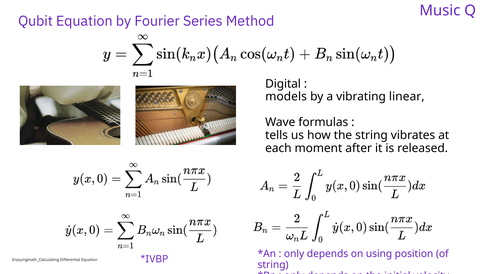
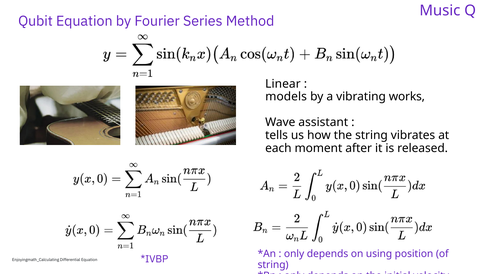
Digital: Digital -> Linear (283, 84)
linear: linear -> works (407, 96)
formulas: formulas -> assistant (323, 122)
